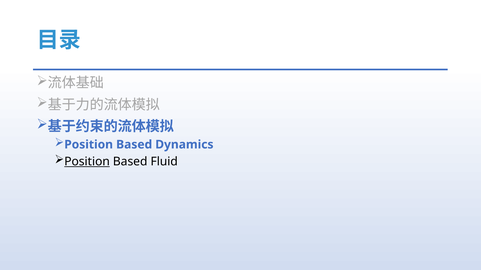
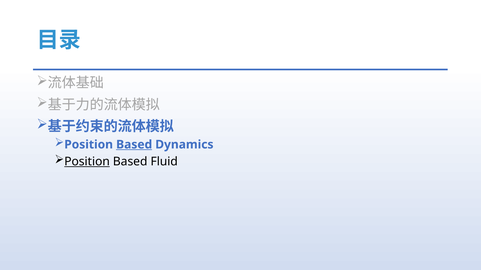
Based underline: none -> present (134, 145)
